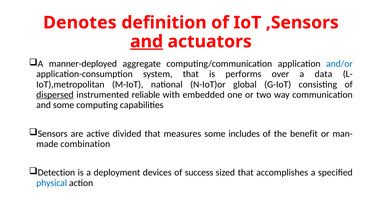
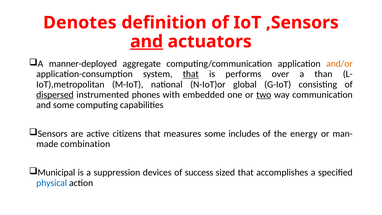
and/or colour: blue -> orange (339, 64)
that underline: none -> present (191, 74)
data: data -> than (323, 74)
reliable: reliable -> phones (146, 95)
two underline: none -> present (264, 95)
divided: divided -> citizens (127, 134)
benefit: benefit -> energy (304, 134)
Detection: Detection -> Municipal (56, 172)
deployment: deployment -> suppression (117, 172)
